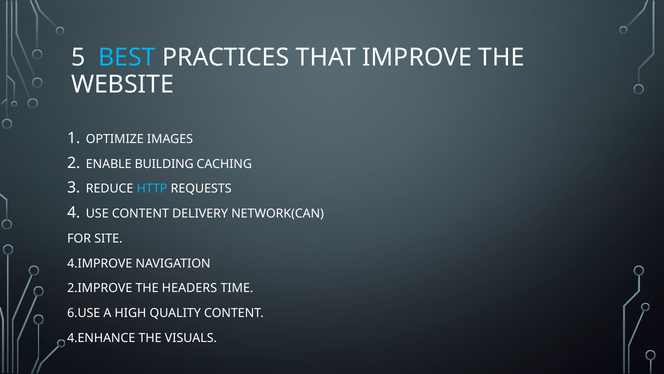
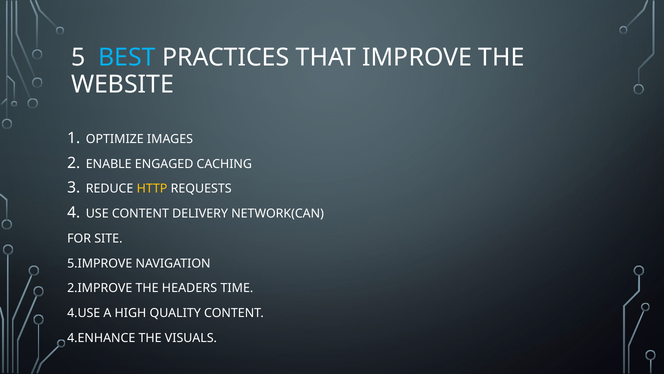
BUILDING: BUILDING -> ENGAGED (164, 164)
HTTP colour: light blue -> yellow (152, 189)
4.IMPROVE: 4.IMPROVE -> 5.IMPROVE (100, 263)
6.USE: 6.USE -> 4.USE (84, 313)
